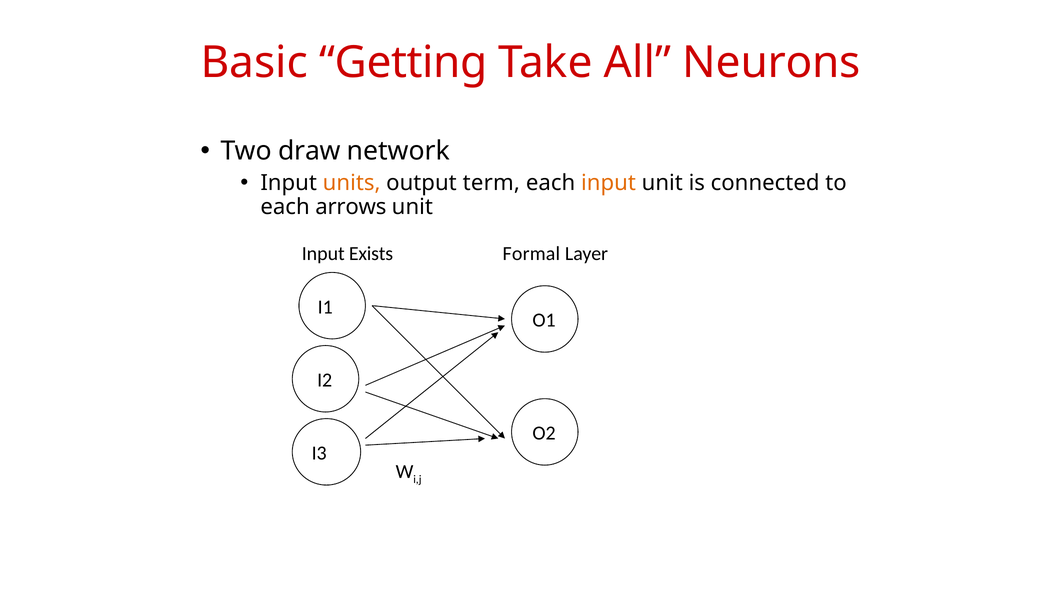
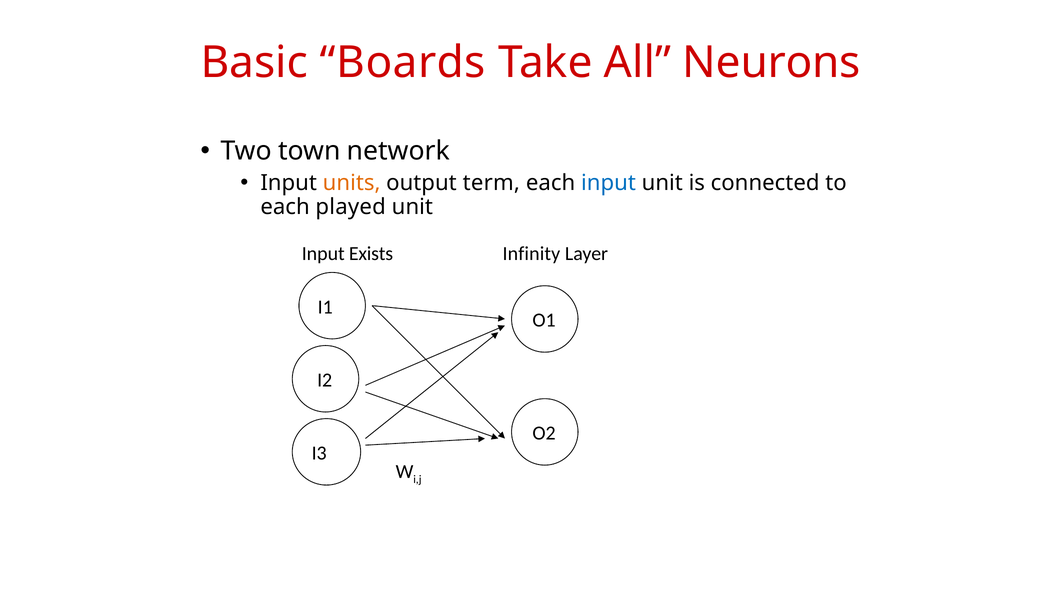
Getting: Getting -> Boards (403, 63)
draw: draw -> town (309, 151)
input colour: orange -> blue (609, 183)
arrows: arrows -> played (351, 207)
Formal: Formal -> Infinity (531, 254)
